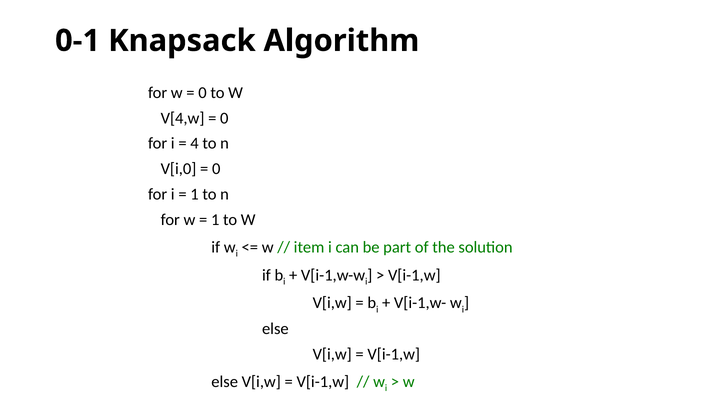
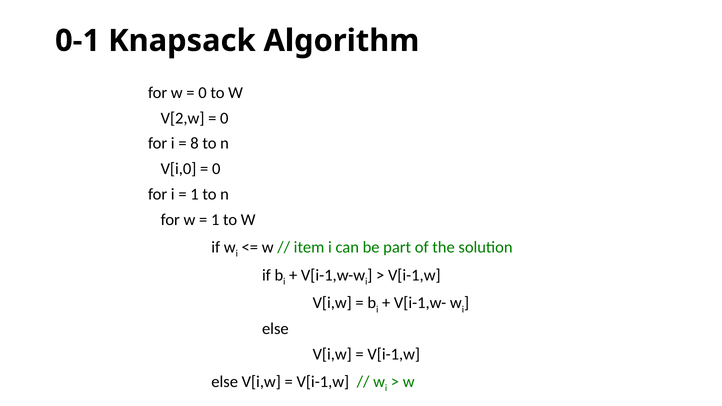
V[4,w: V[4,w -> V[2,w (183, 118)
4: 4 -> 8 (194, 144)
